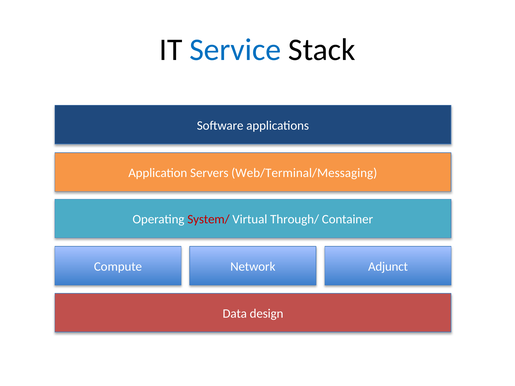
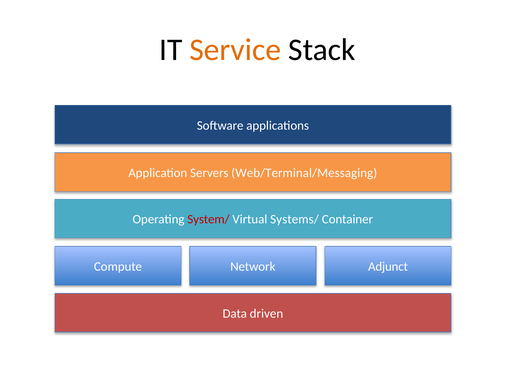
Service colour: blue -> orange (235, 50)
Through/: Through/ -> Systems/ (295, 220)
design: design -> driven (266, 314)
